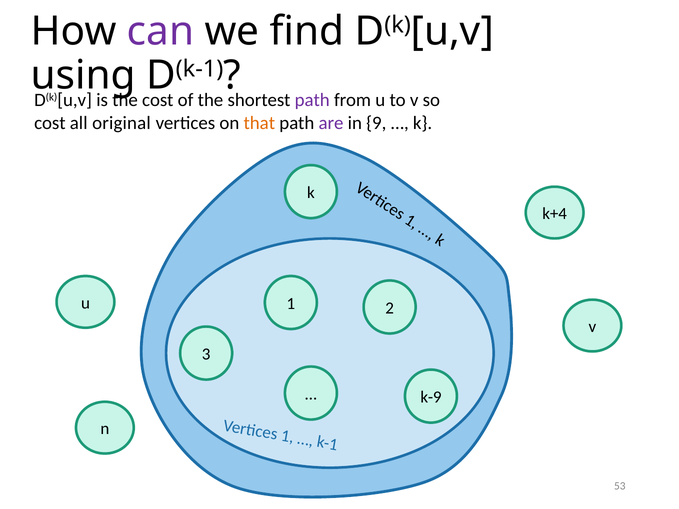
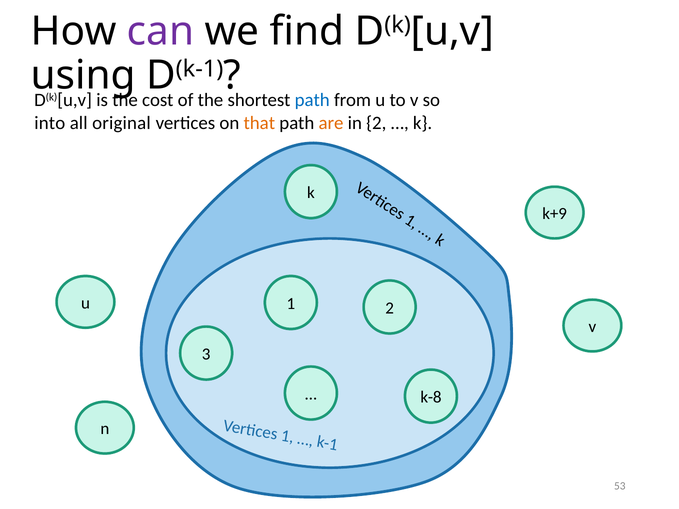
path colour: purple -> blue (312, 100)
cost: cost -> into (50, 123)
are colour: purple -> orange (331, 123)
in 9: 9 -> 2 (376, 123)
k+4: k+4 -> k+9 (555, 214)
k-9: k-9 -> k-8 (431, 397)
